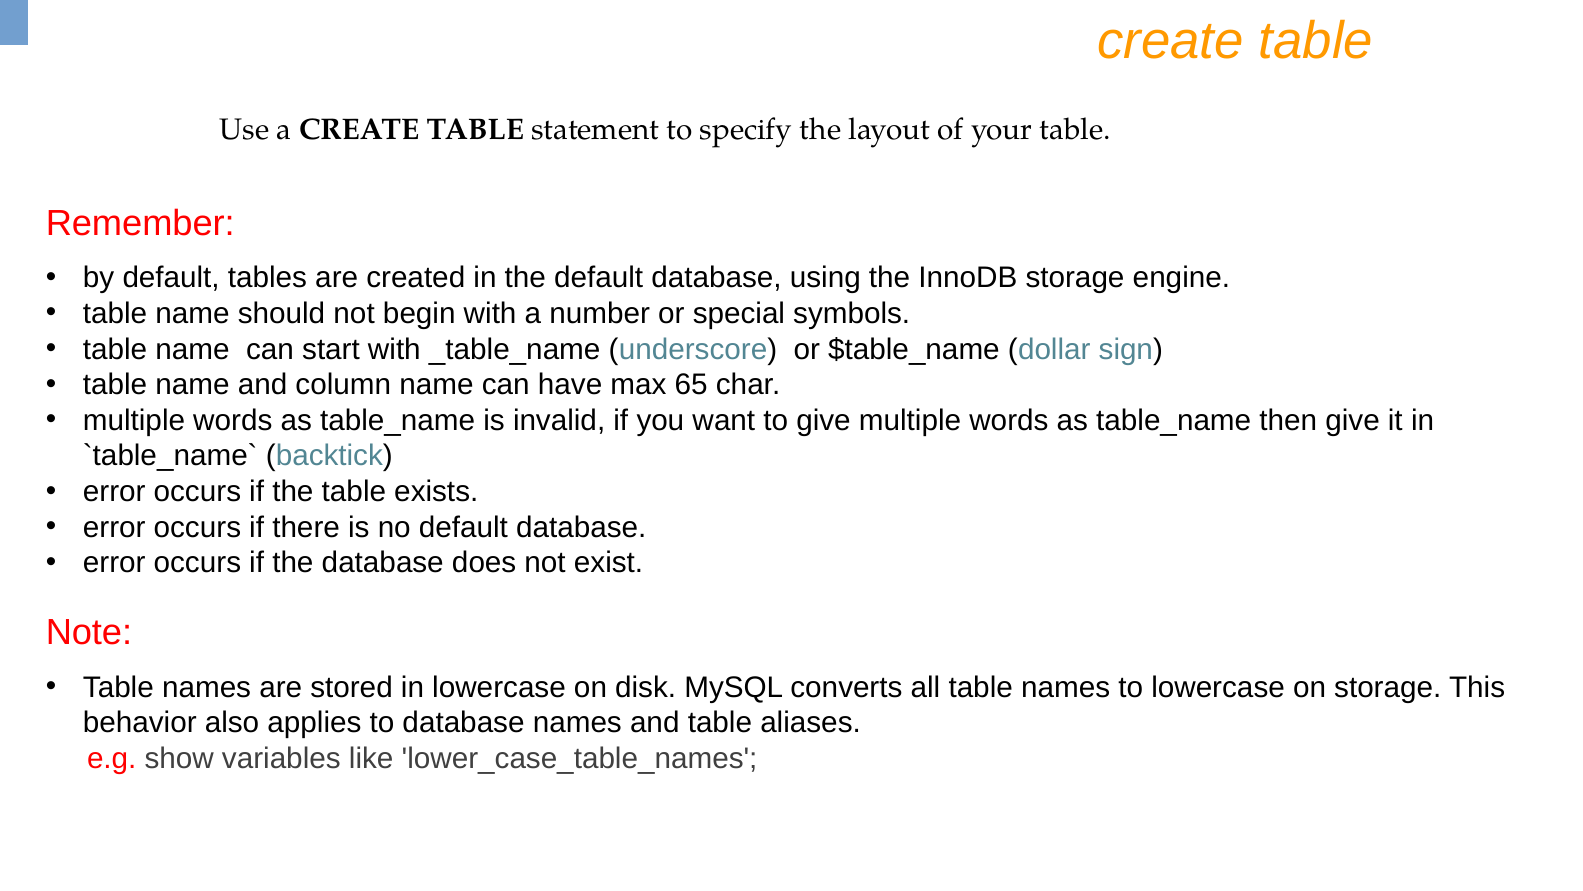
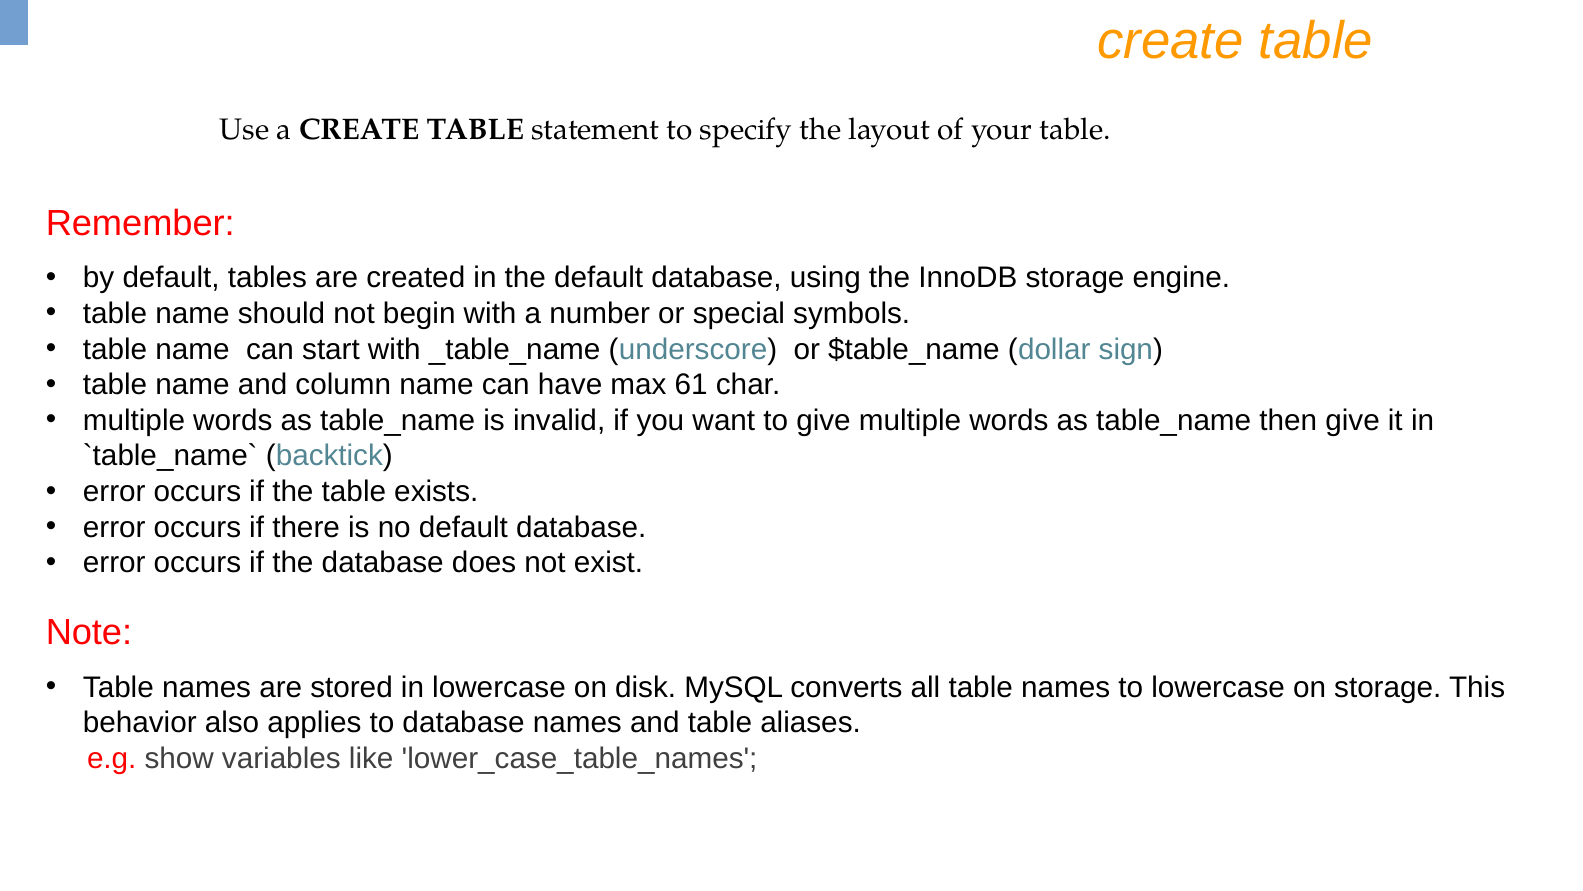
65: 65 -> 61 (691, 385)
